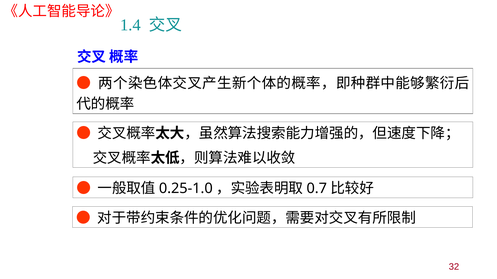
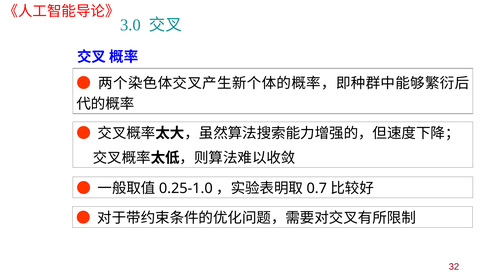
1.4: 1.4 -> 3.0 (130, 25)
